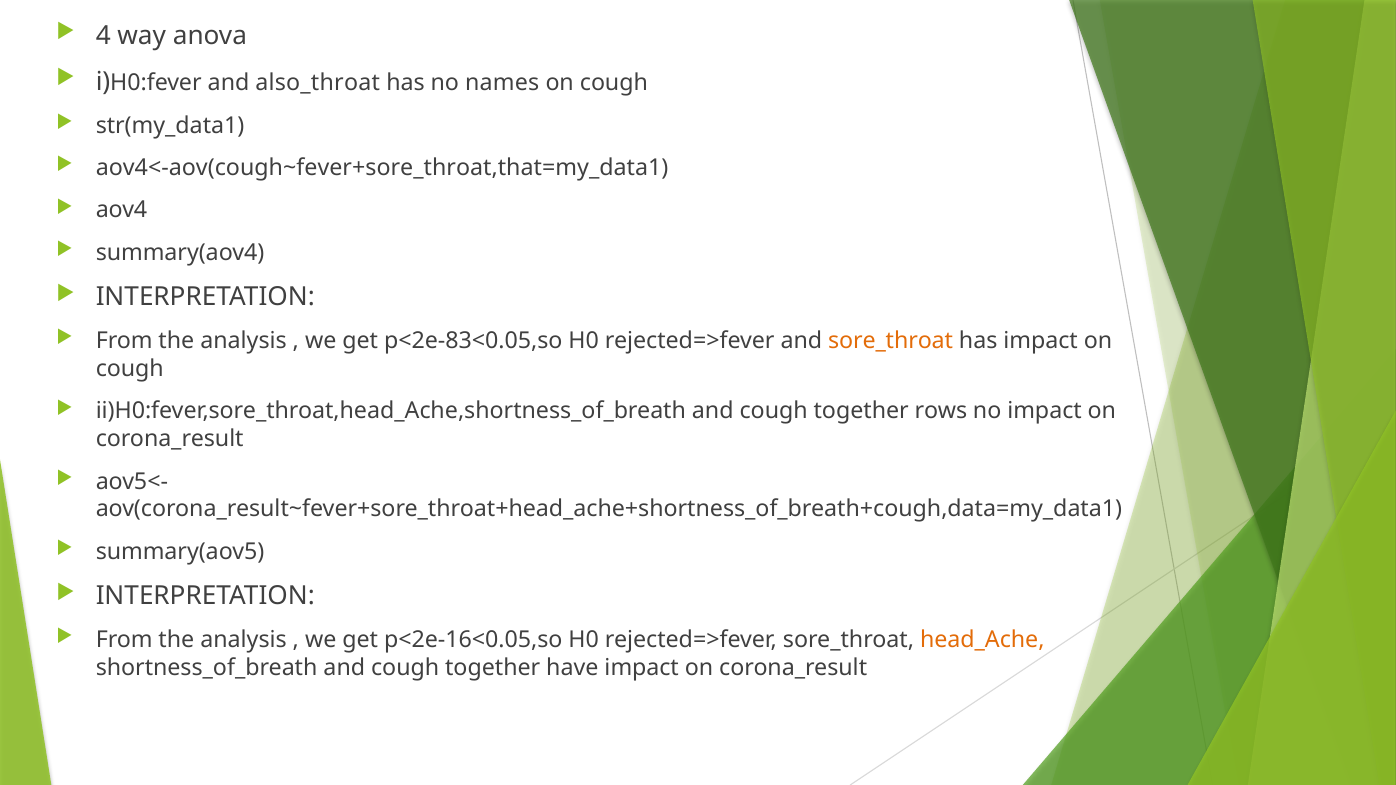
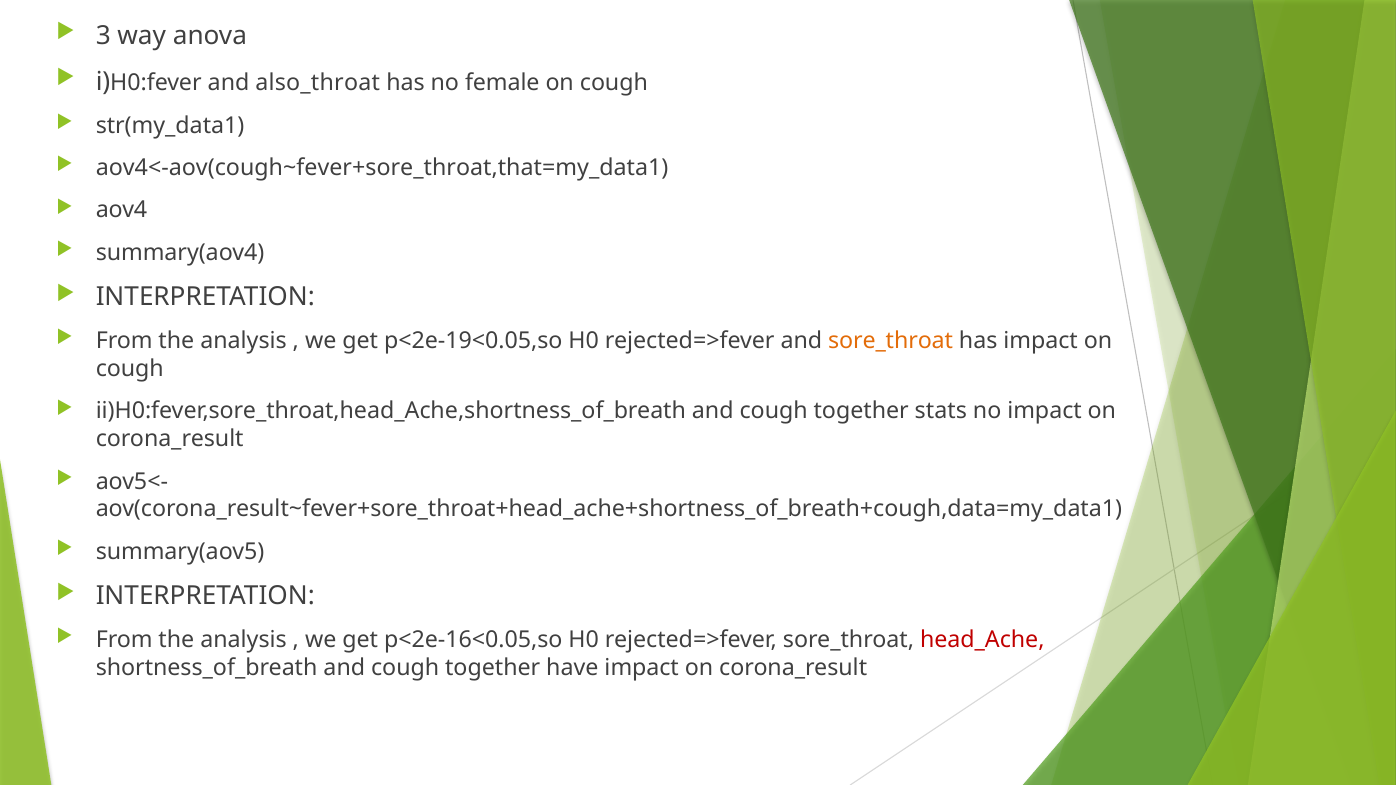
4: 4 -> 3 (103, 35)
names: names -> female (502, 82)
p<2e-83<0.05,so: p<2e-83<0.05,so -> p<2e-19<0.05,so (473, 341)
rows: rows -> stats (941, 411)
head_Ache colour: orange -> red (982, 640)
